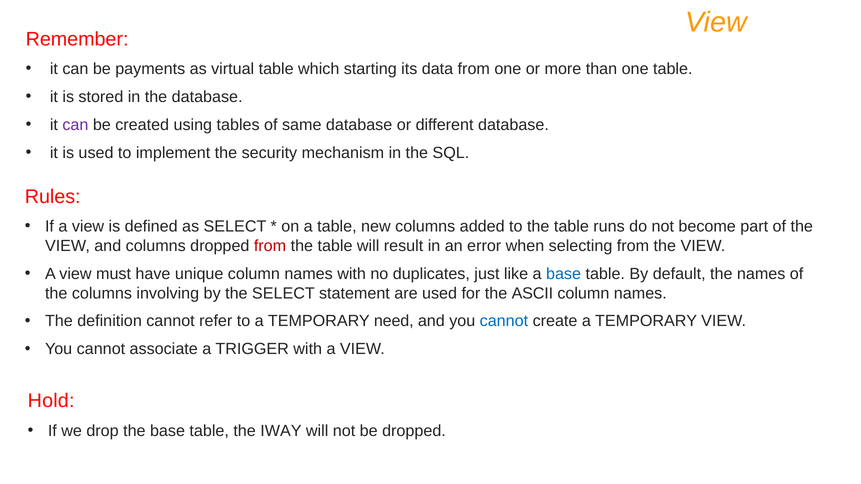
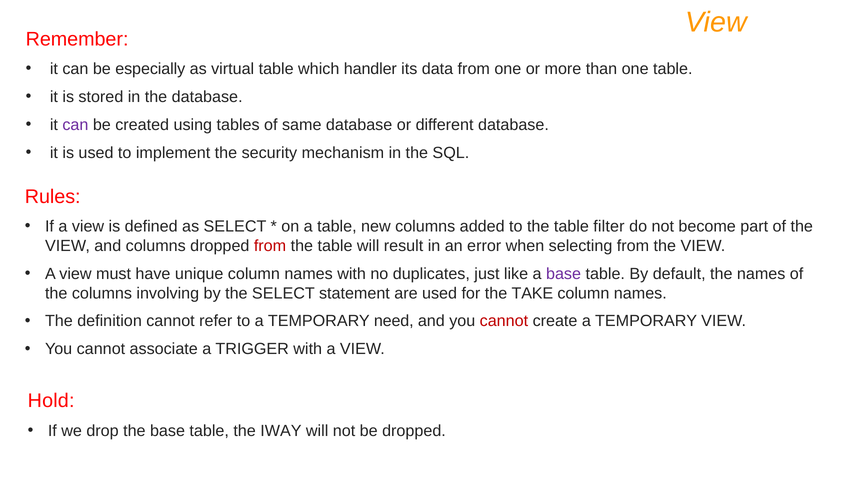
payments: payments -> especially (150, 69)
starting: starting -> handler (370, 69)
runs: runs -> filter (609, 227)
base colour: blue -> purple (564, 274)
ASCII: ASCII -> TAKE (532, 293)
cannot colour: blue -> red (504, 321)
